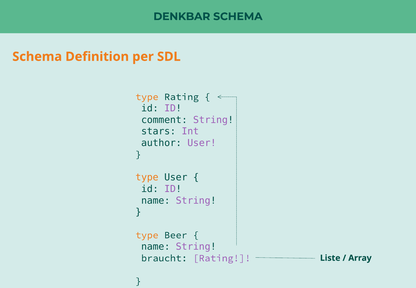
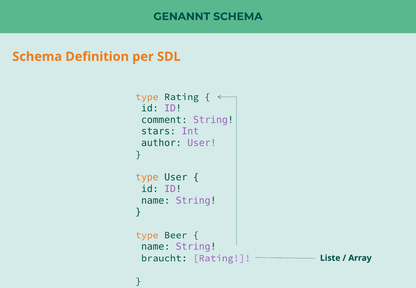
DENKBAR: DENKBAR -> GENANNT (182, 17)
